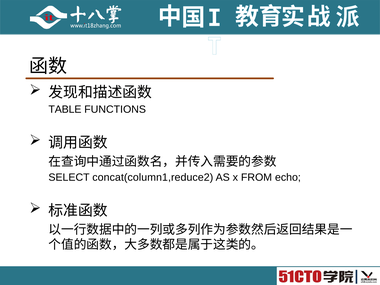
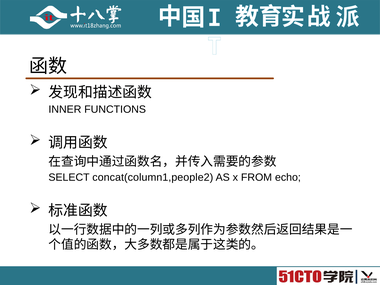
TABLE: TABLE -> INNER (65, 109)
concat(column1,reduce2: concat(column1,reduce2 -> concat(column1,people2 (153, 177)
